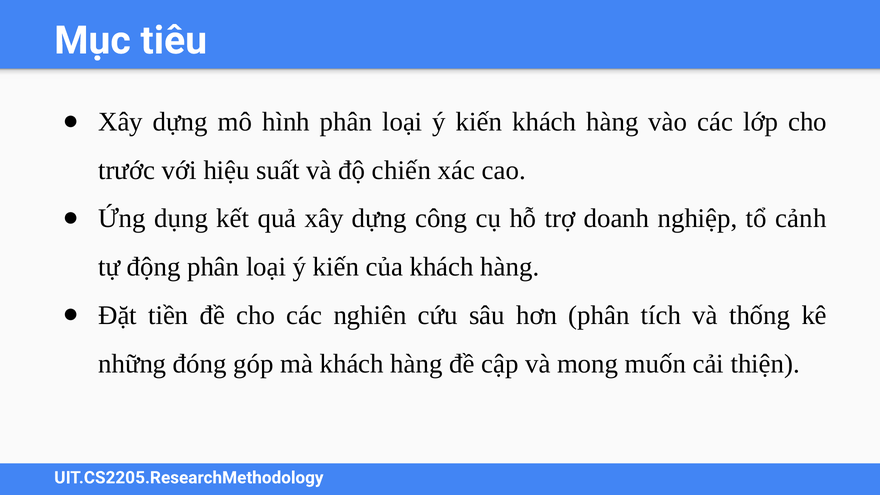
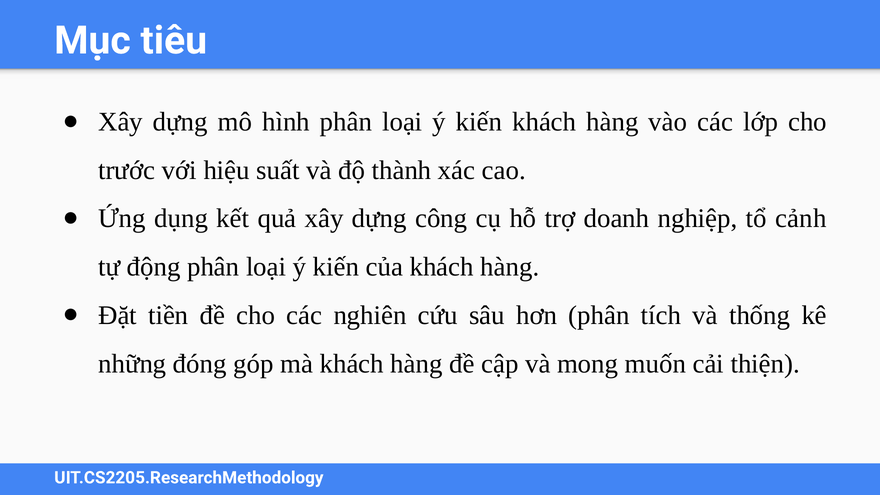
chiến: chiến -> thành (402, 170)
